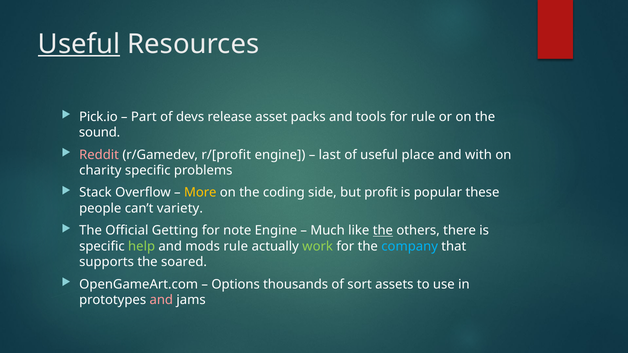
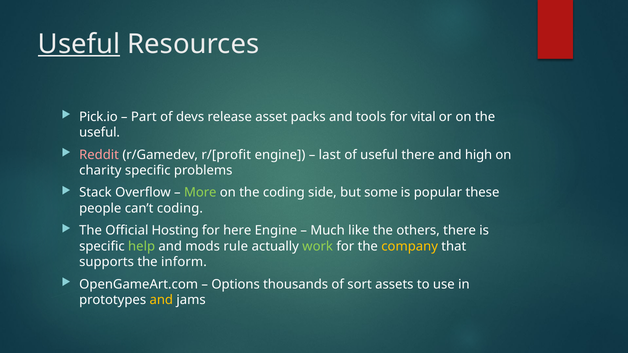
for rule: rule -> vital (423, 117)
sound: sound -> useful (100, 133)
useful place: place -> there (418, 155)
with: with -> high (479, 155)
More colour: yellow -> light green (200, 193)
profit: profit -> some (381, 193)
can’t variety: variety -> coding (180, 208)
Getting: Getting -> Hosting (175, 231)
note: note -> here (237, 231)
the underline: present -> none (383, 231)
company colour: light blue -> yellow (410, 246)
soared: soared -> inform (184, 262)
and colour: pink -> yellow (161, 300)
